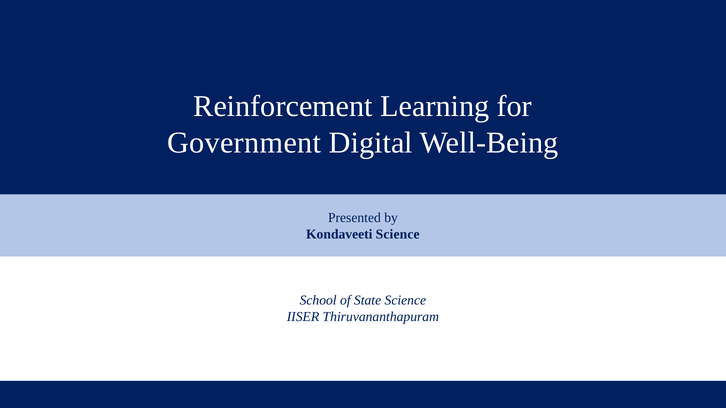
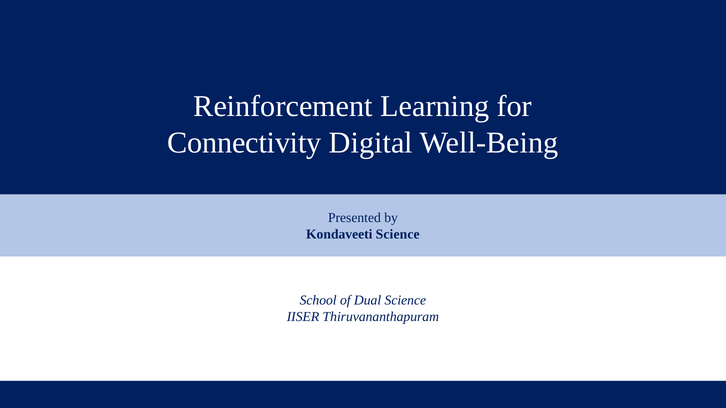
Government: Government -> Connectivity (244, 143)
State: State -> Dual (368, 301)
